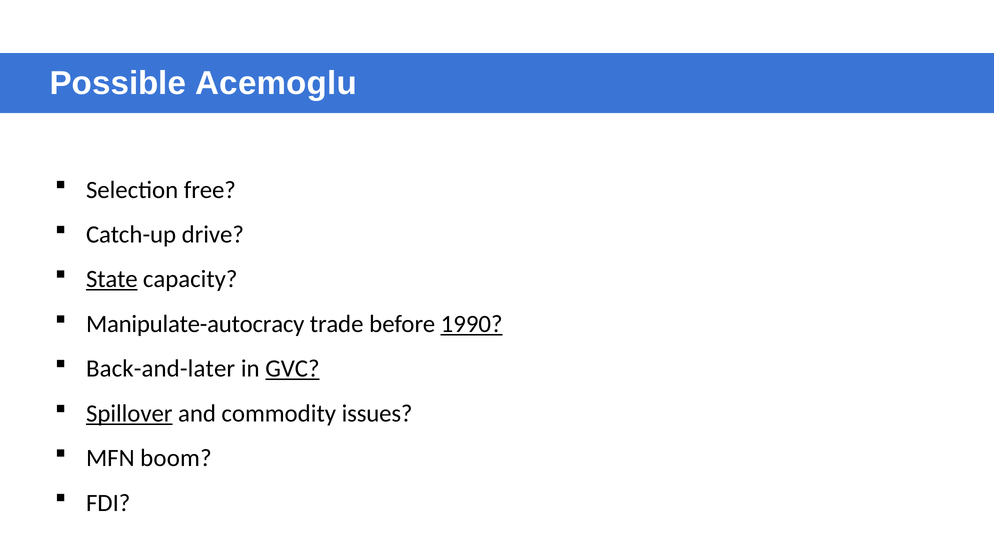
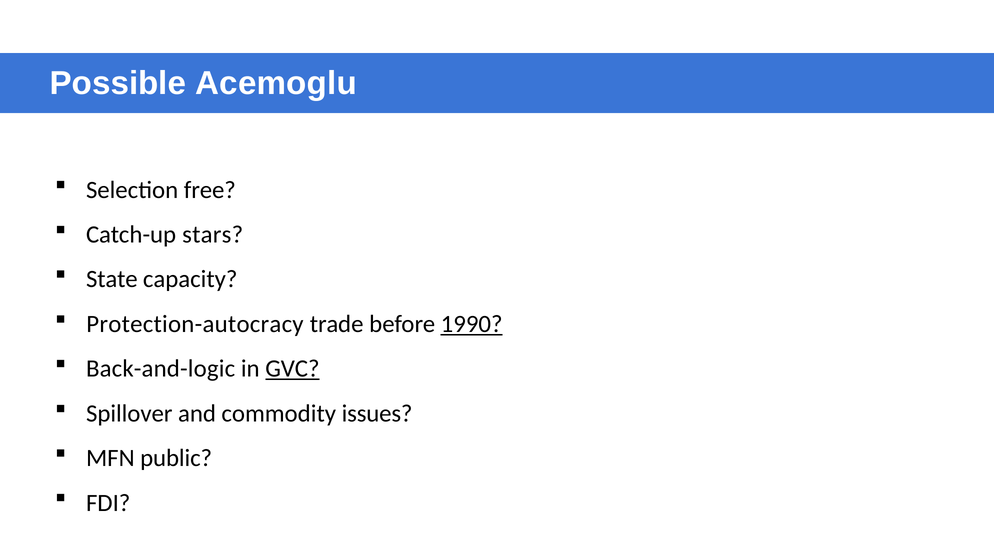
drive: drive -> stars (213, 235)
State underline: present -> none (112, 279)
Manipulate-autocracy: Manipulate-autocracy -> Protection-autocracy (195, 324)
Back-and-later: Back-and-later -> Back-and-logic (161, 369)
Spillover underline: present -> none (129, 414)
boom: boom -> public (176, 458)
